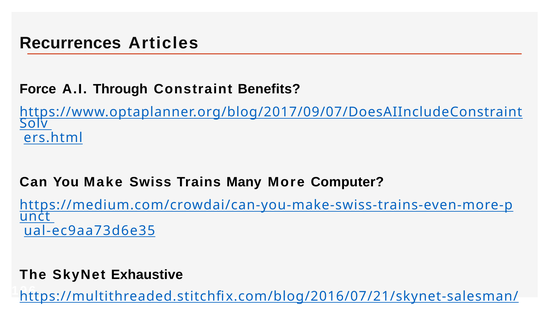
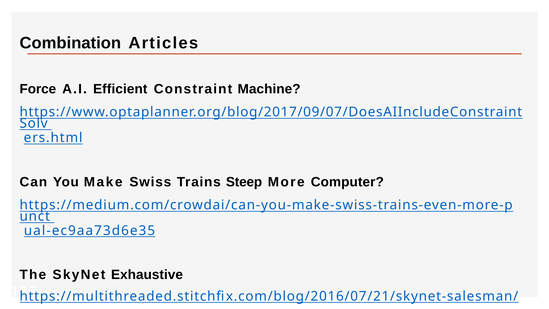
Recurrences: Recurrences -> Combination (70, 43)
Through: Through -> Efficient (120, 89)
Benefits: Benefits -> Machine (269, 89)
Many: Many -> Steep (244, 182)
